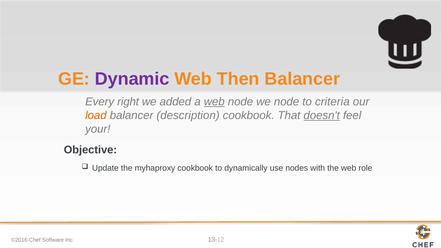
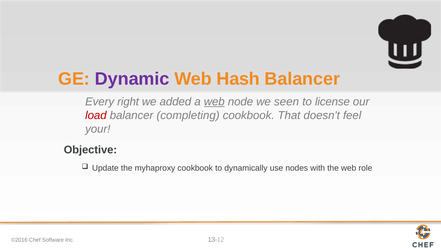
Then: Then -> Hash (238, 79)
we node: node -> seen (287, 102)
criteria: criteria -> license (332, 102)
load colour: orange -> red (96, 115)
description: description -> completing (188, 115)
doesn't underline: present -> none (322, 115)
